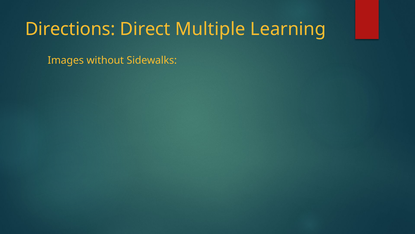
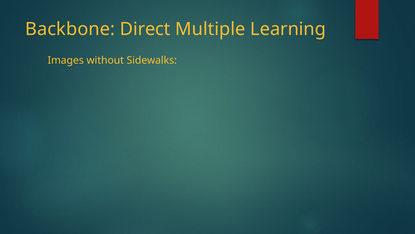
Directions: Directions -> Backbone (70, 29)
